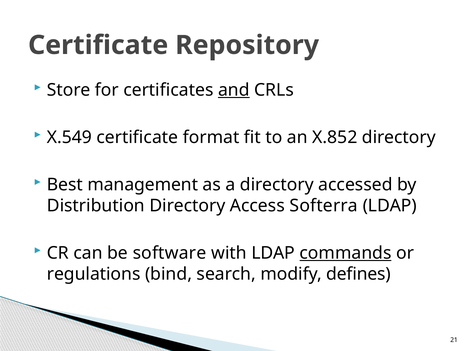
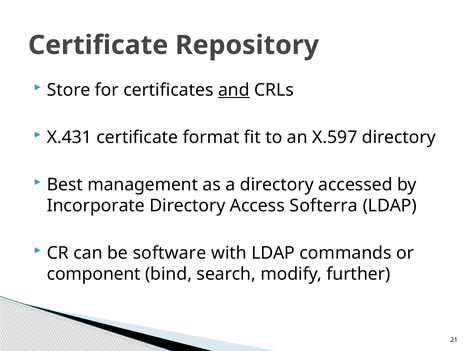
X.549: X.549 -> X.431 (69, 138)
X.852: X.852 -> X.597 (335, 138)
Distribution: Distribution -> Incorporate (96, 206)
commands underline: present -> none (346, 254)
regulations: regulations -> component (94, 275)
defines: defines -> further (358, 275)
